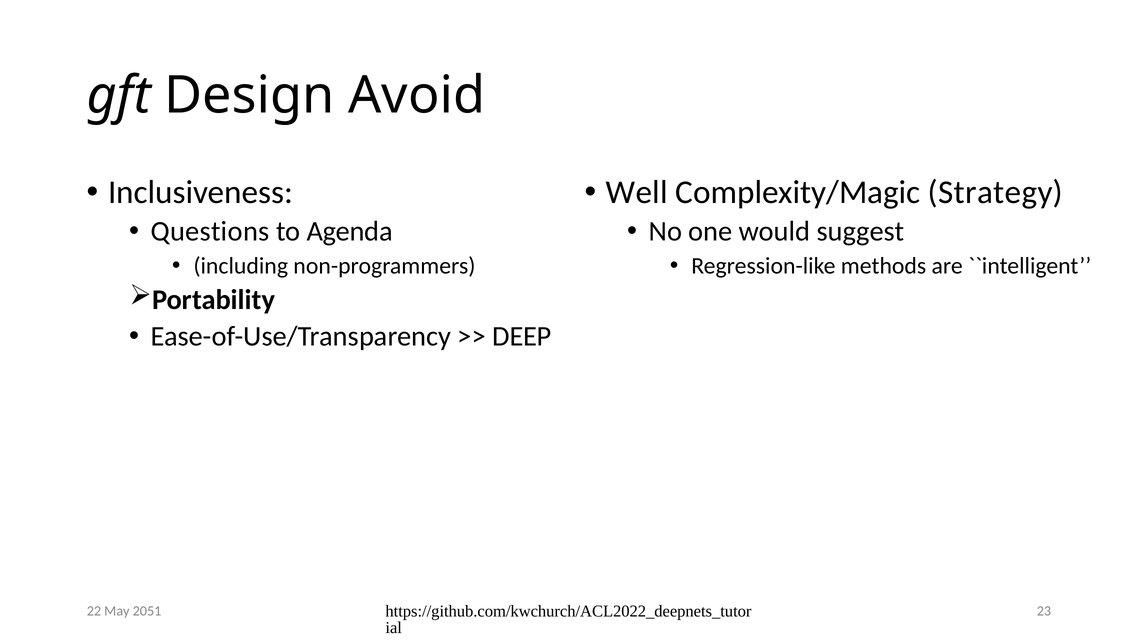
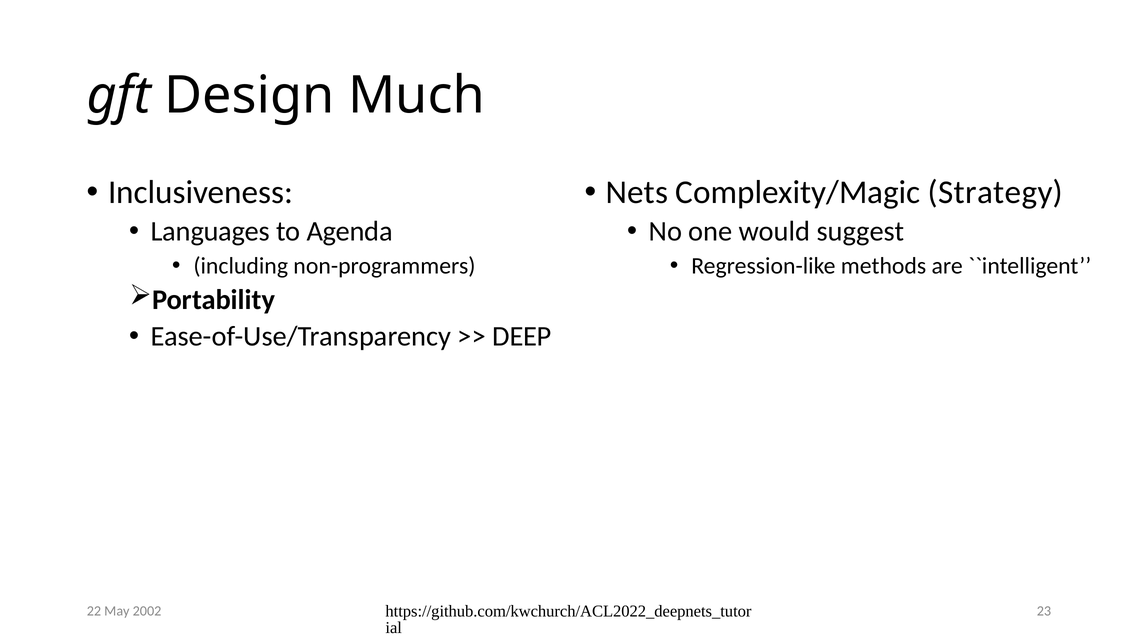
Avoid: Avoid -> Much (417, 96)
Well: Well -> Nets (637, 192)
Questions: Questions -> Languages (210, 232)
2051: 2051 -> 2002 (147, 611)
